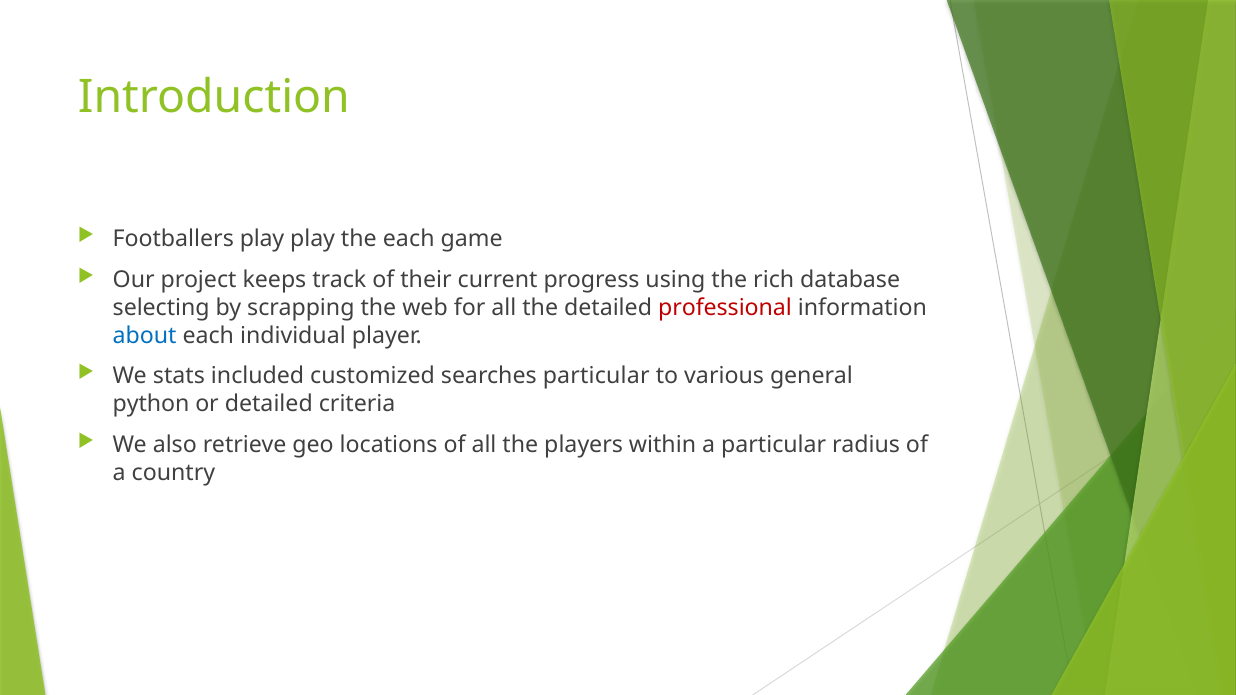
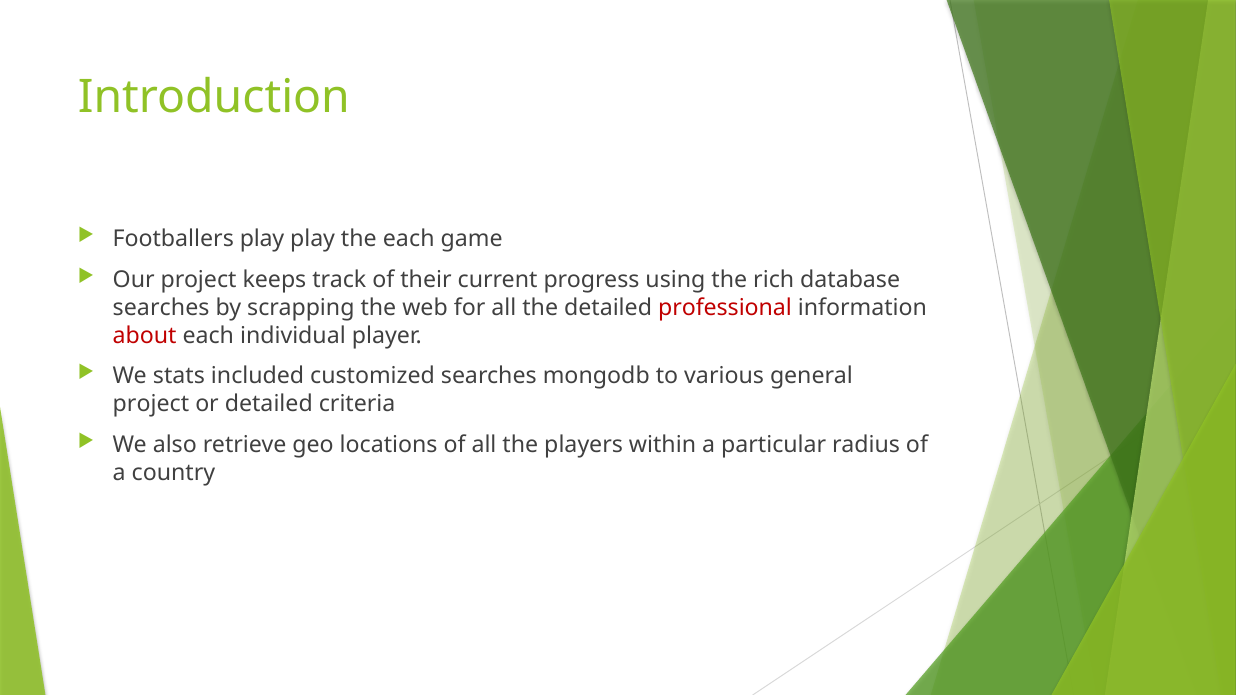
selecting: selecting -> searches (161, 308)
about colour: blue -> red (145, 336)
searches particular: particular -> mongodb (596, 376)
python: python -> project (151, 404)
